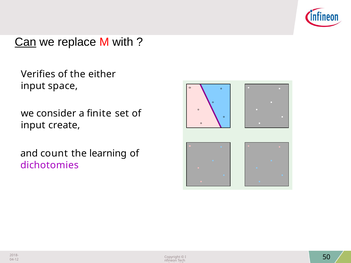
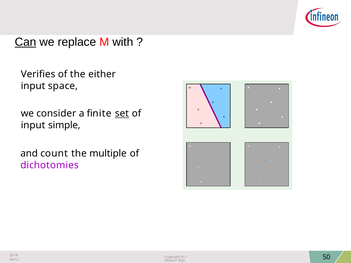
set underline: none -> present (122, 114)
create: create -> simple (64, 125)
learning: learning -> multiple (108, 154)
